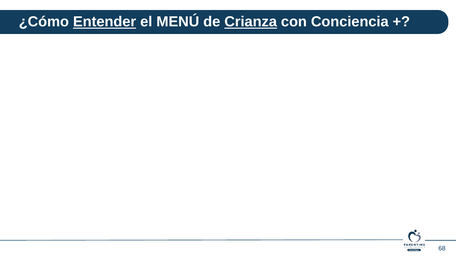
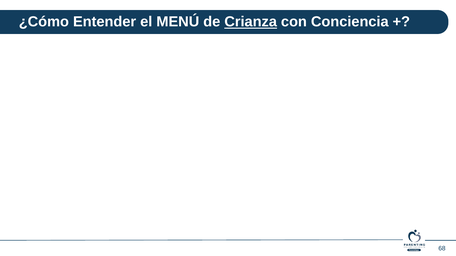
Entender underline: present -> none (105, 22)
